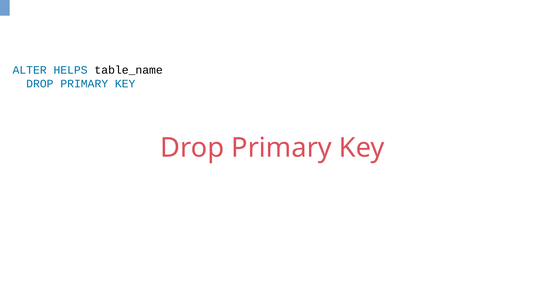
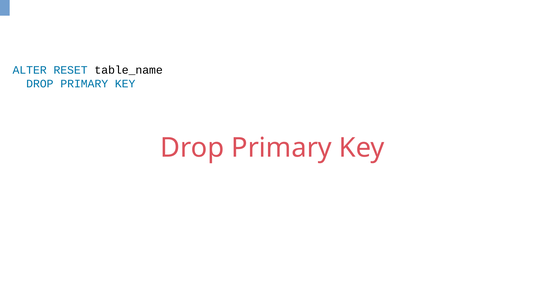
HELPS: HELPS -> RESET (71, 70)
